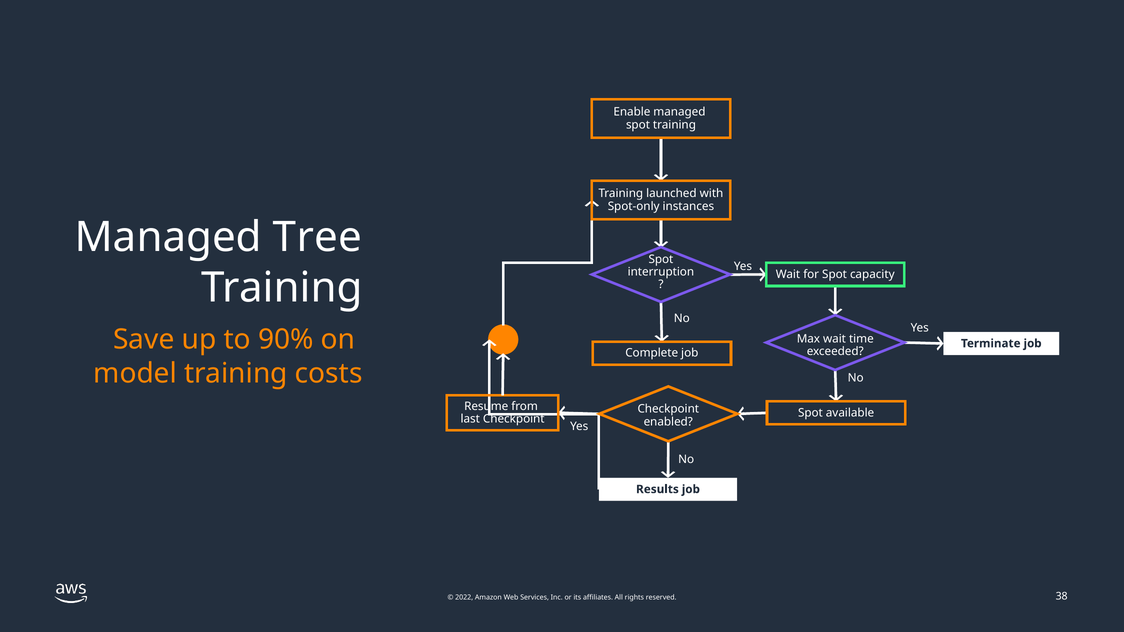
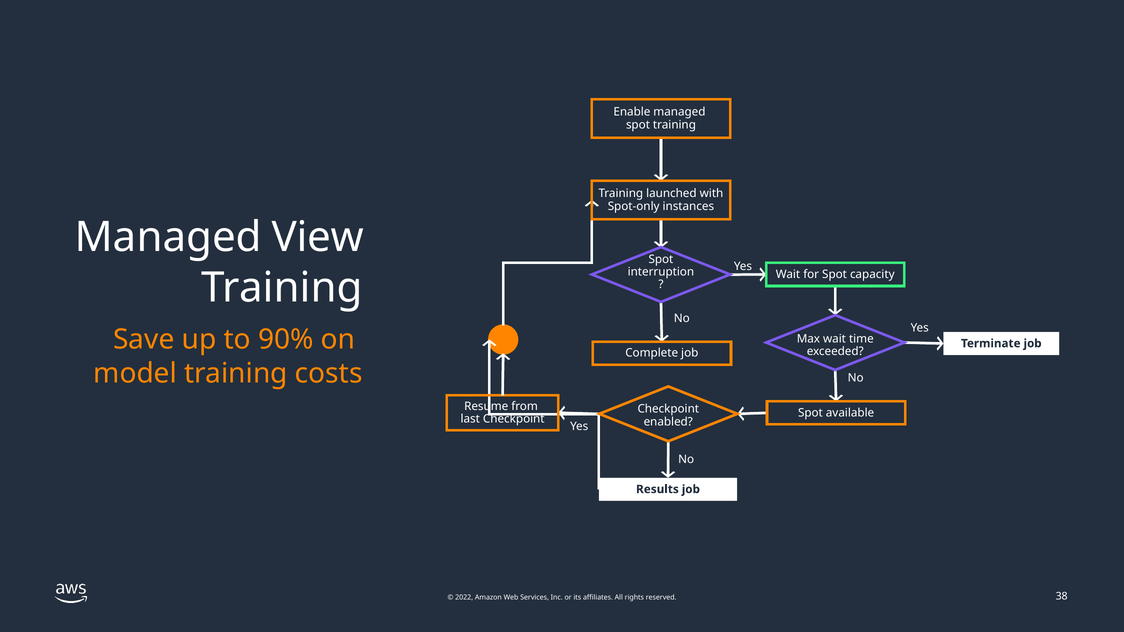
Tree: Tree -> View (318, 238)
